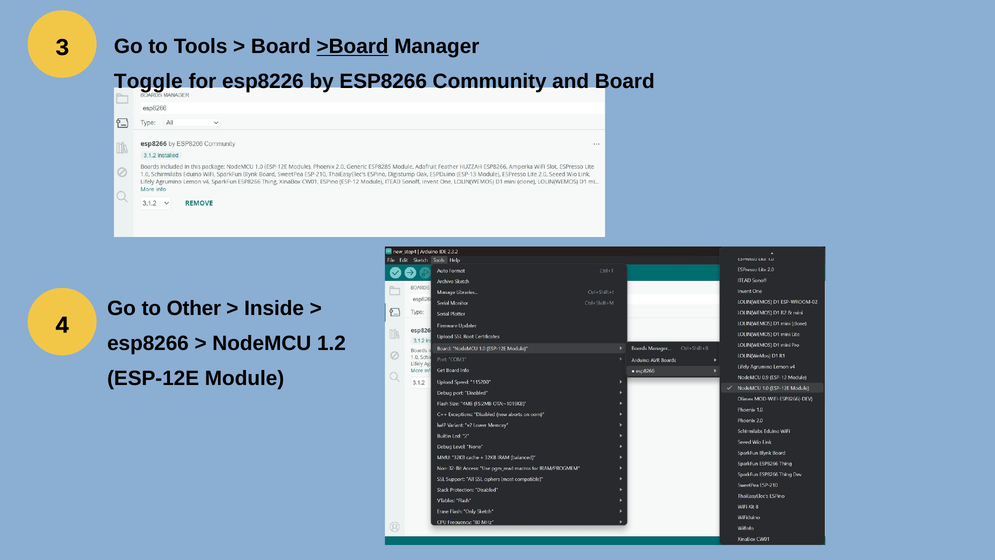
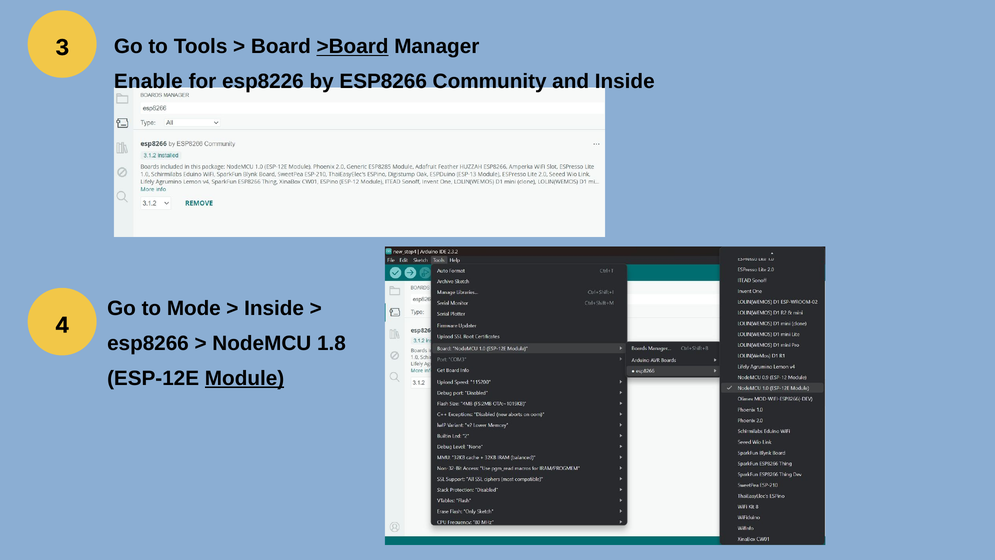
Toggle: Toggle -> Enable (148, 81)
and Board: Board -> Inside (625, 81)
Other: Other -> Mode (194, 308)
1.2: 1.2 -> 1.8 (331, 343)
Module underline: none -> present (245, 378)
